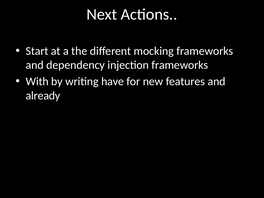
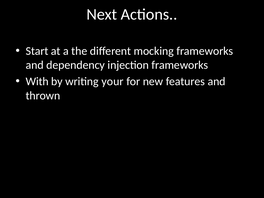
have: have -> your (113, 81)
already: already -> thrown (43, 96)
